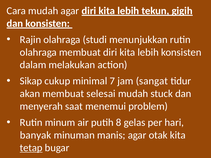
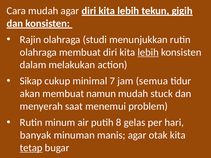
lebih underline: none -> present (148, 52)
sangat: sangat -> semua (152, 81)
selesai: selesai -> namun (101, 94)
